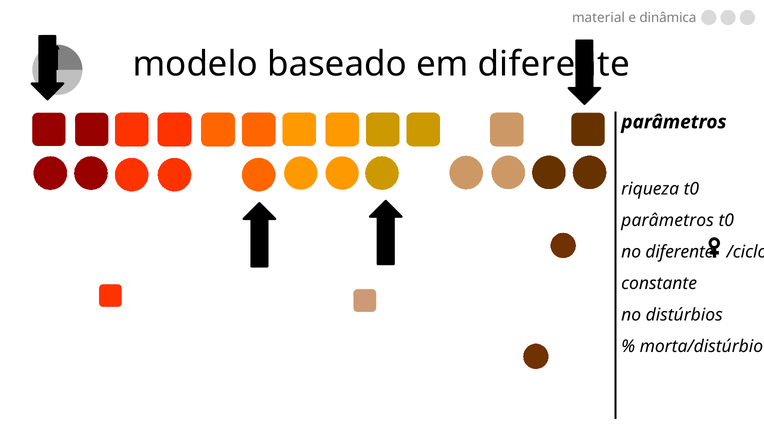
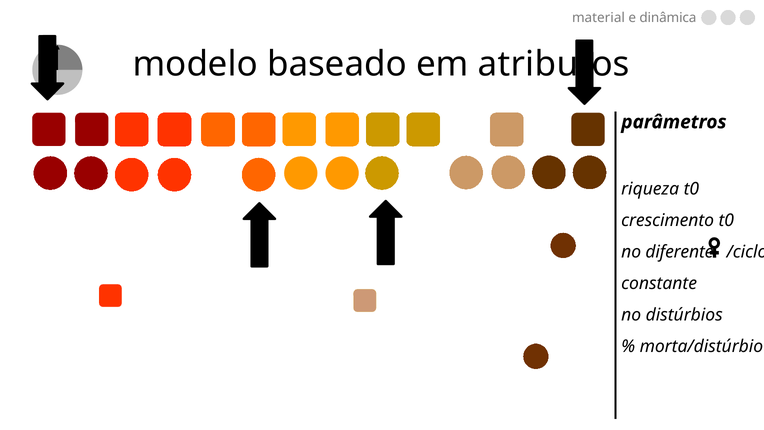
em diferente: diferente -> atributos (554, 64)
parâmetros: parâmetros -> crescimento (668, 220)
